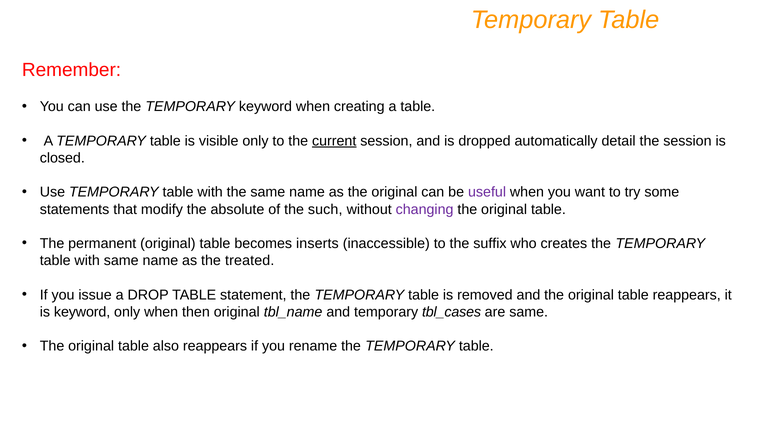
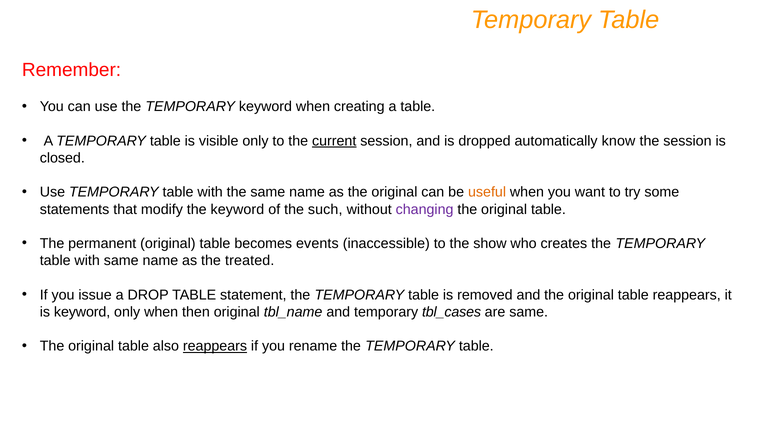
detail: detail -> know (619, 141)
useful colour: purple -> orange (487, 192)
the absolute: absolute -> keyword (237, 209)
inserts: inserts -> events (317, 243)
suffix: suffix -> show (490, 243)
reappears underline: none -> present (215, 346)
